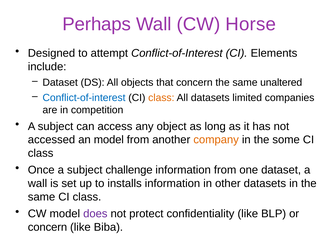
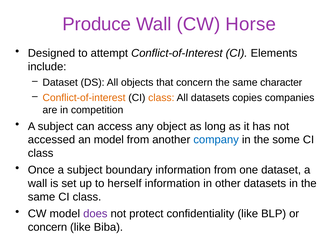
Perhaps: Perhaps -> Produce (97, 24)
unaltered: unaltered -> character (281, 82)
Conflict-of-interest colour: blue -> orange (84, 98)
limited: limited -> copies (247, 98)
company colour: orange -> blue (216, 140)
challenge: challenge -> boundary (129, 170)
installs: installs -> herself (125, 183)
